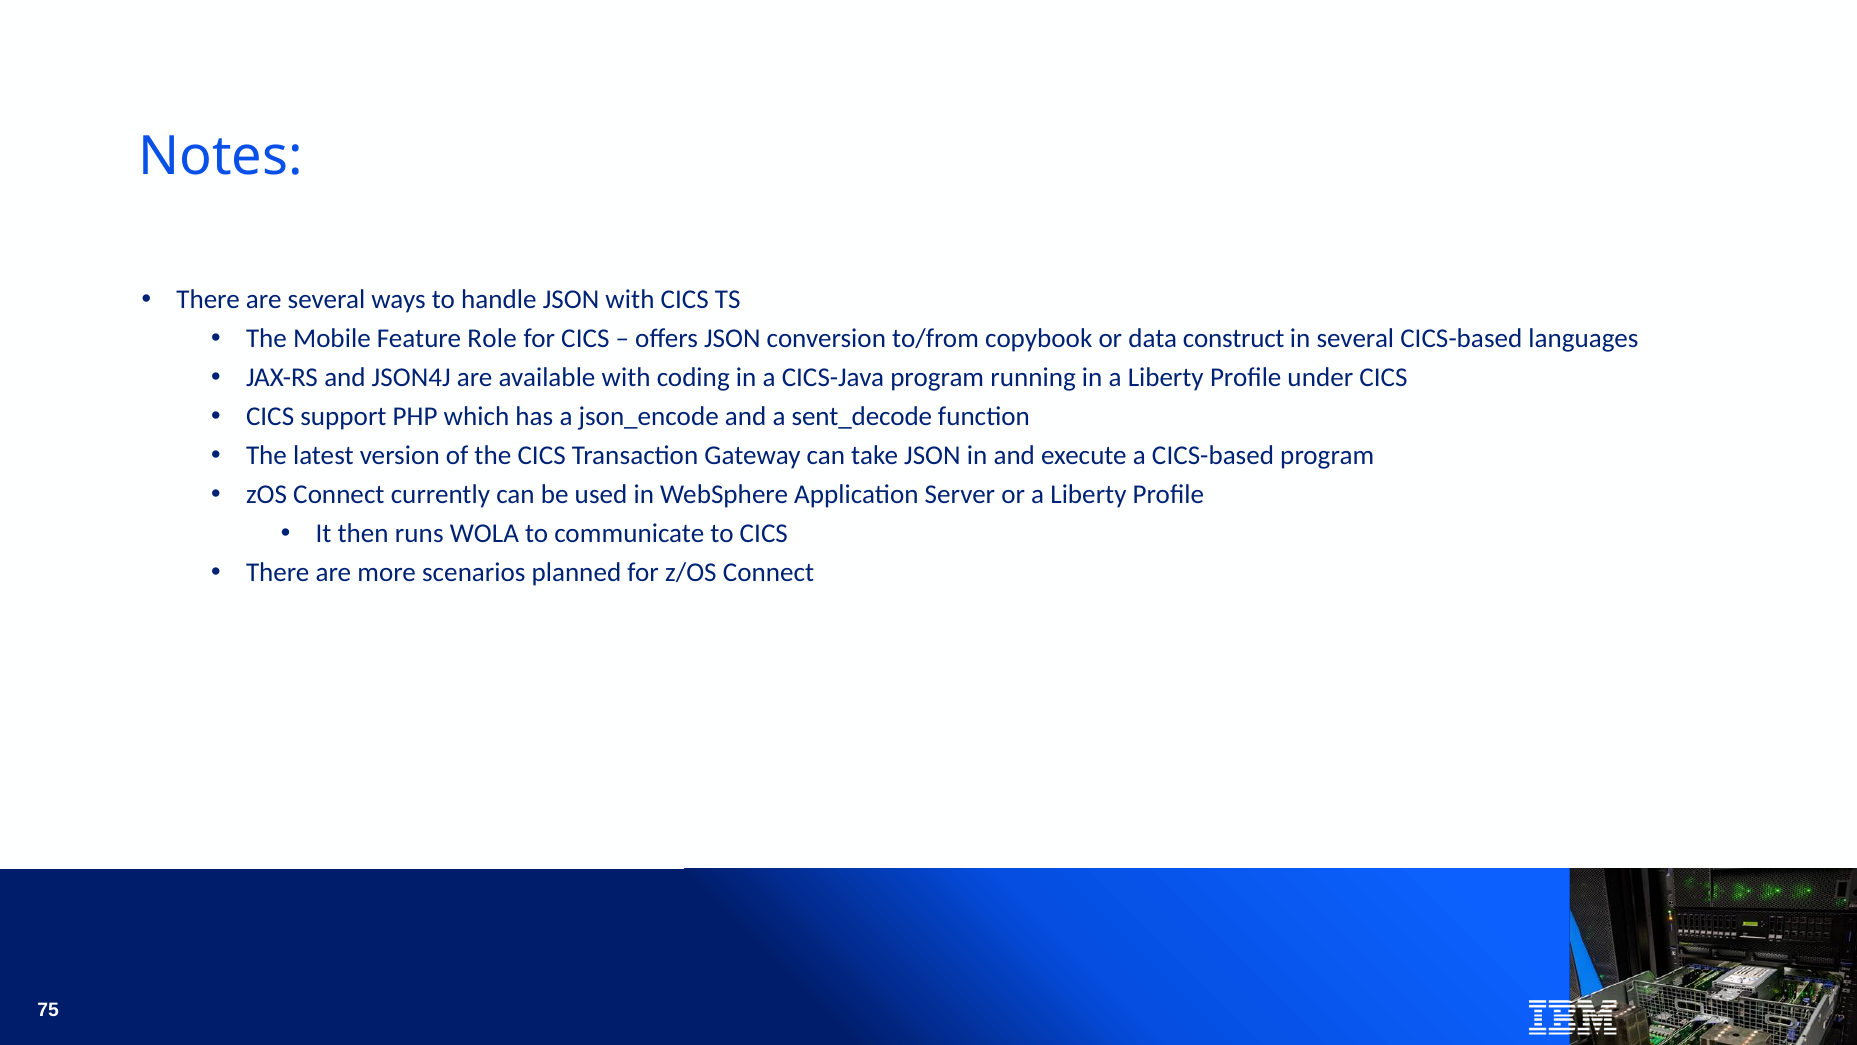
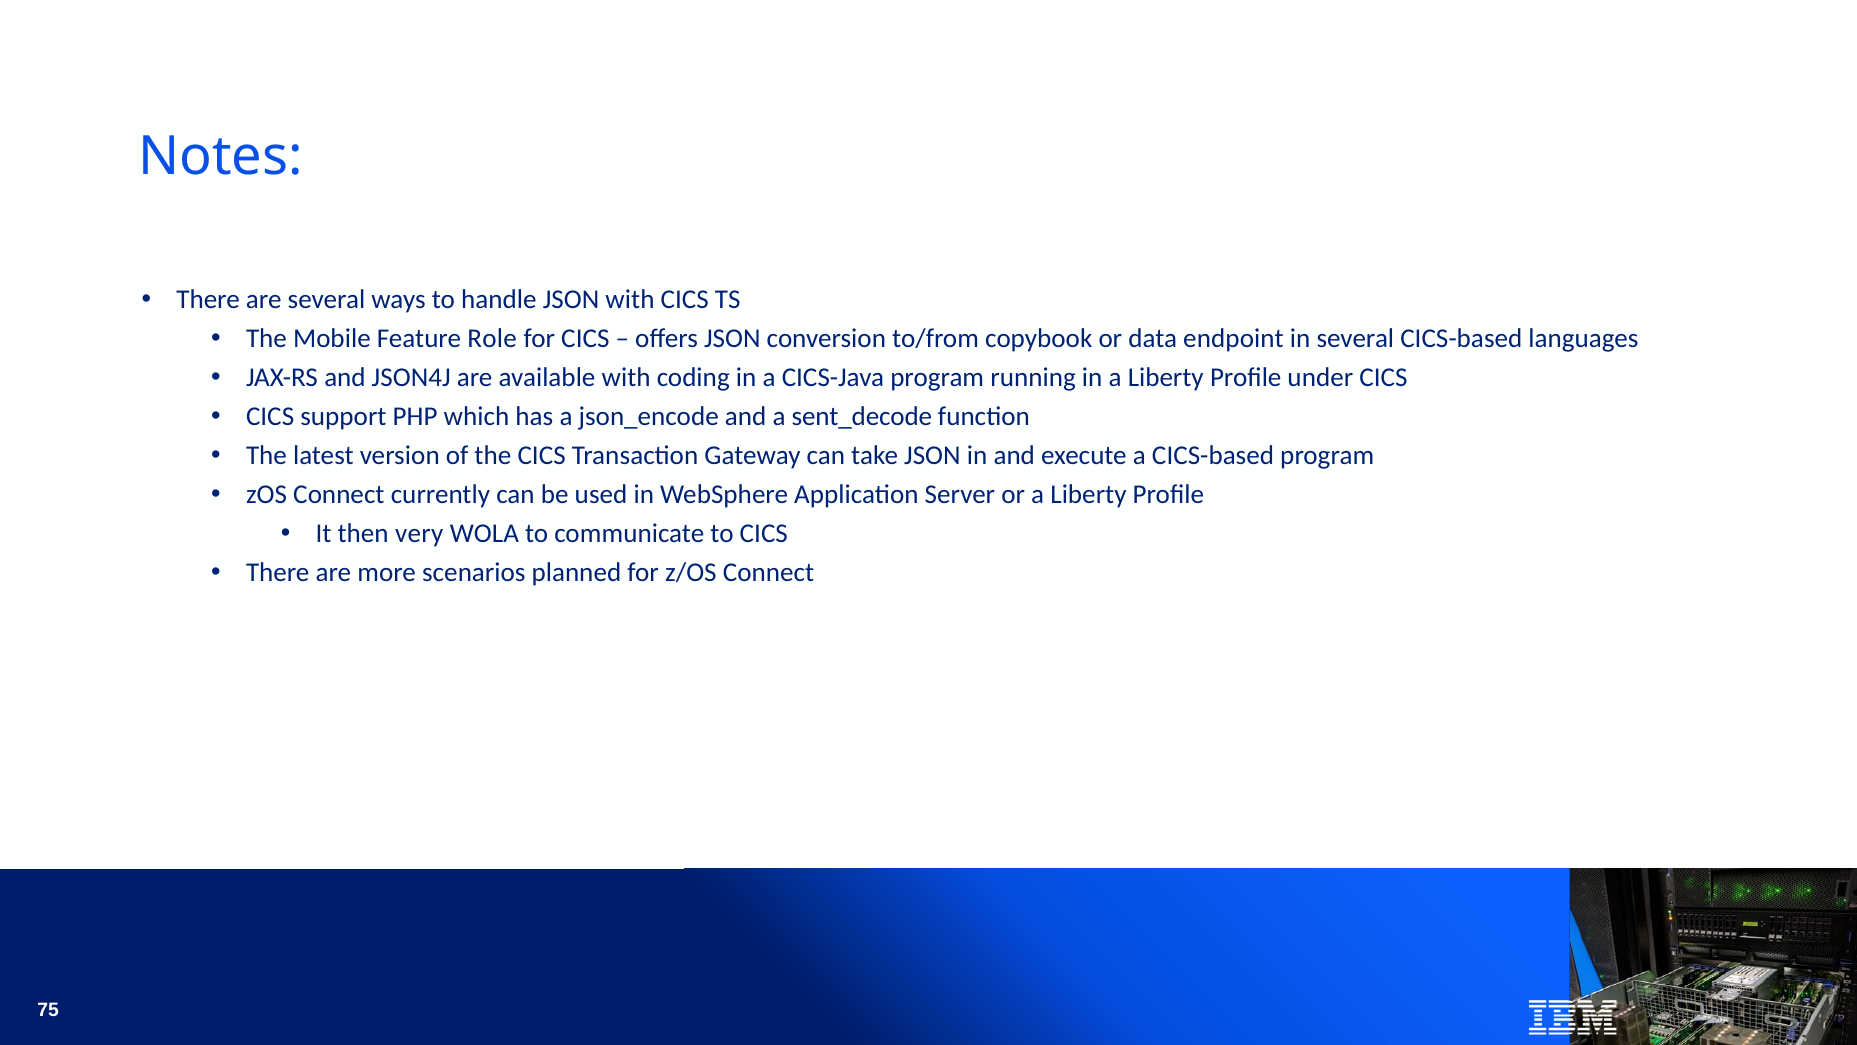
construct: construct -> endpoint (1234, 338)
runs: runs -> very (419, 533)
